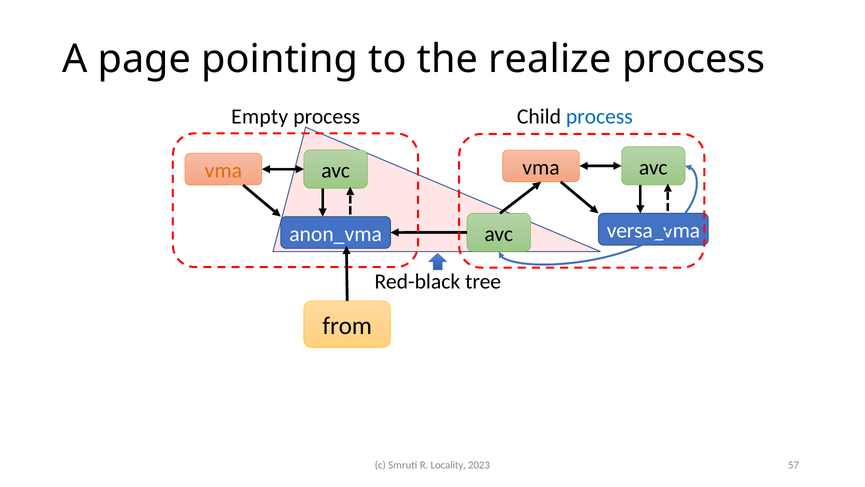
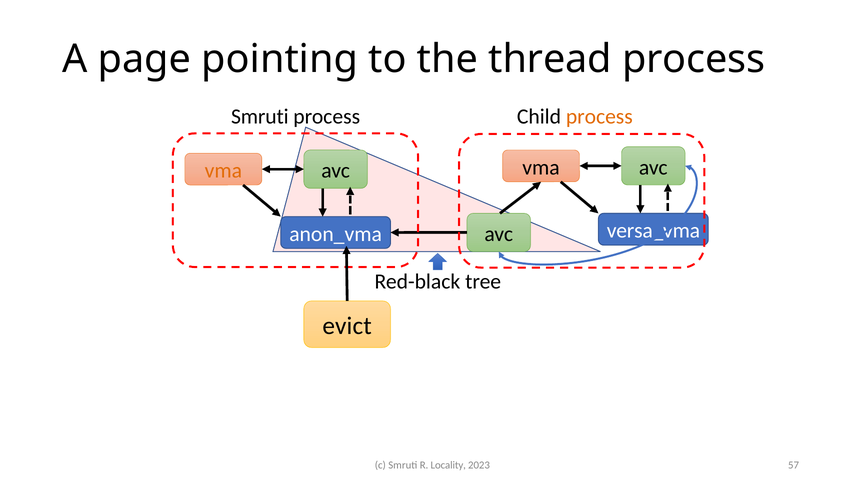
realize: realize -> thread (550, 59)
Empty: Empty -> Smruti (260, 117)
process colour: blue -> orange (599, 116)
from: from -> evict (347, 326)
